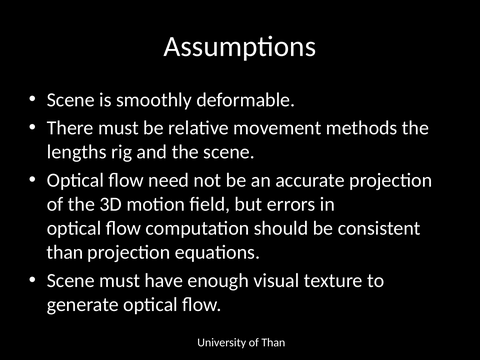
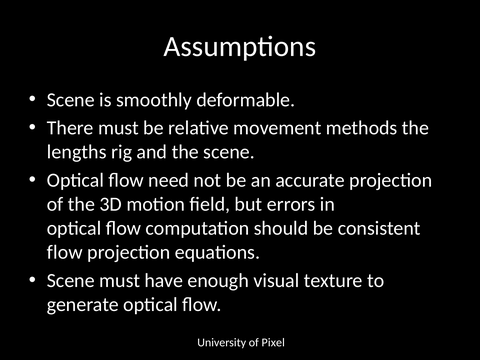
than: than -> flow (65, 252)
of Than: Than -> Pixel (273, 342)
